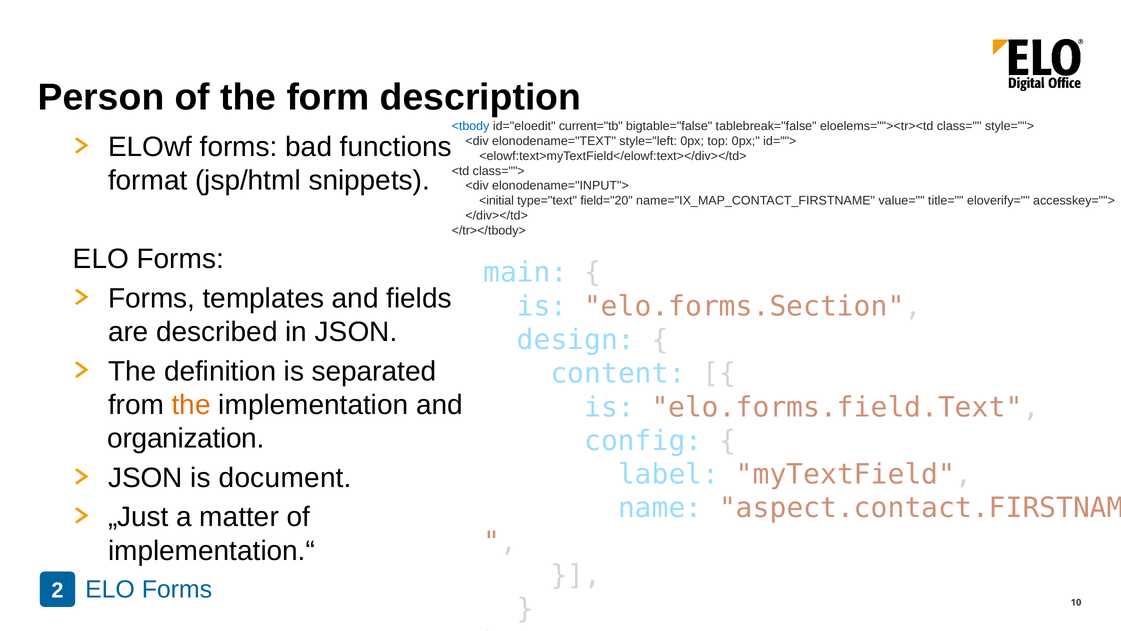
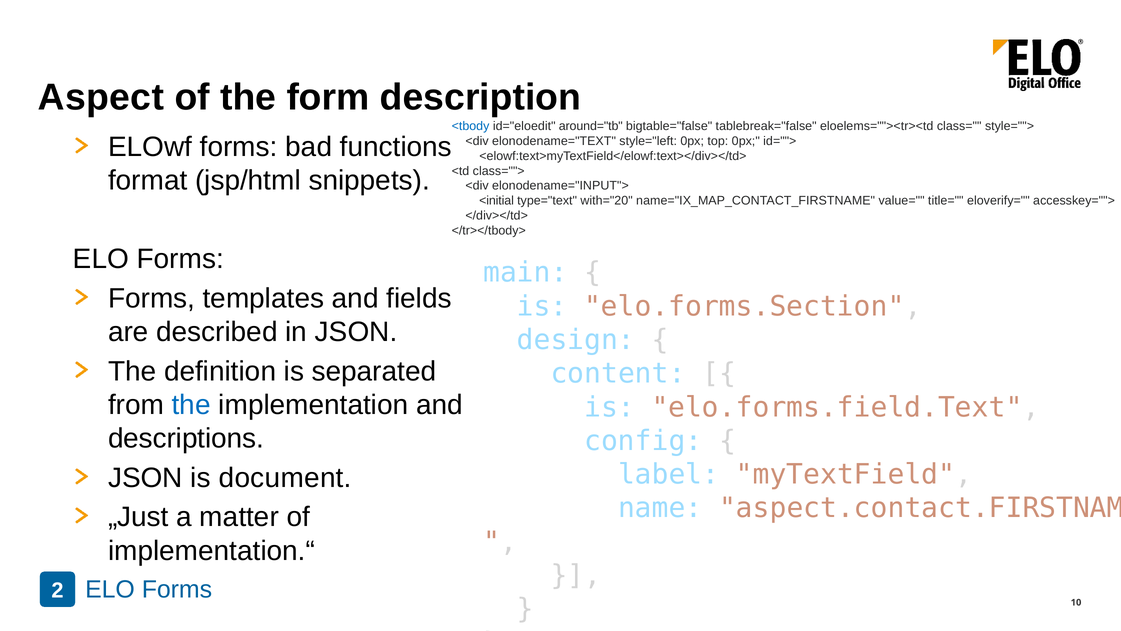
Person: Person -> Aspect (101, 97)
current="tb: current="tb -> around="tb (591, 126)
field="20: field="20 -> with="20 (607, 201)
the colour: orange -> blue (191, 405)
organization: organization -> descriptions (186, 438)
